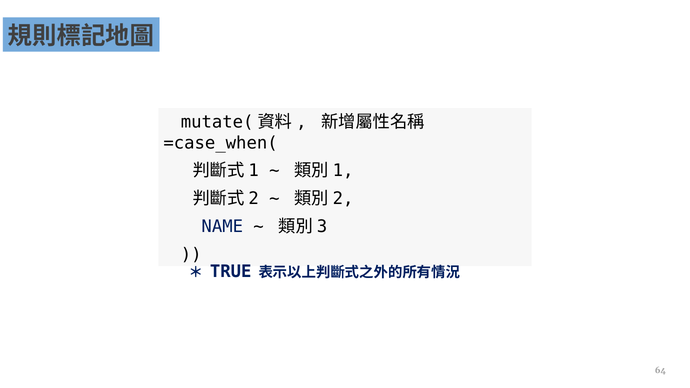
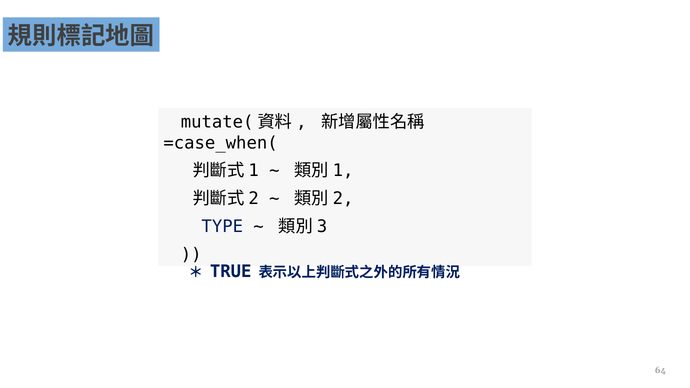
NAME: NAME -> TYPE (222, 227)
